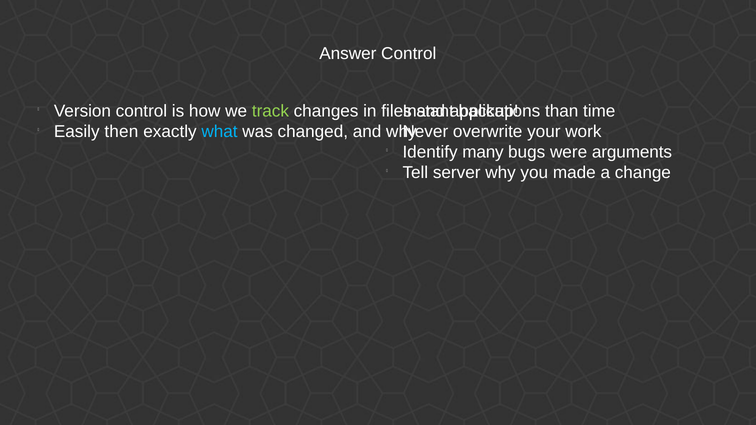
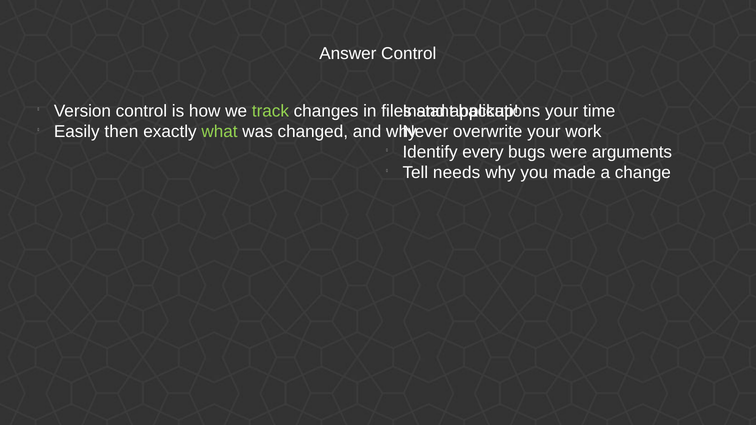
than: than -> your (562, 111)
what colour: light blue -> light green (220, 132)
many: many -> every (483, 152)
server: server -> needs (457, 173)
